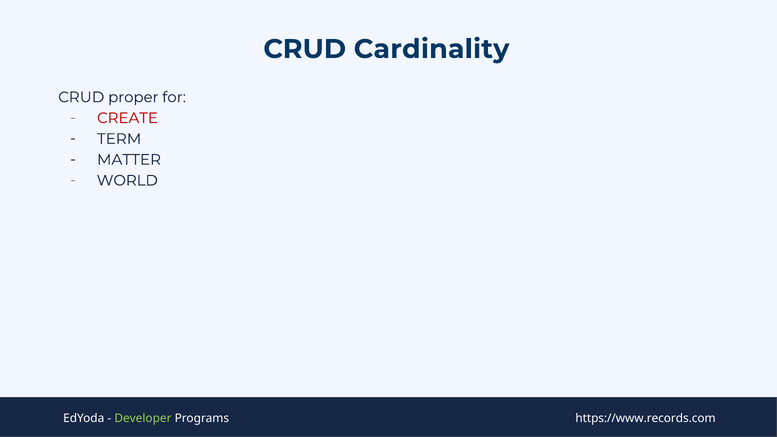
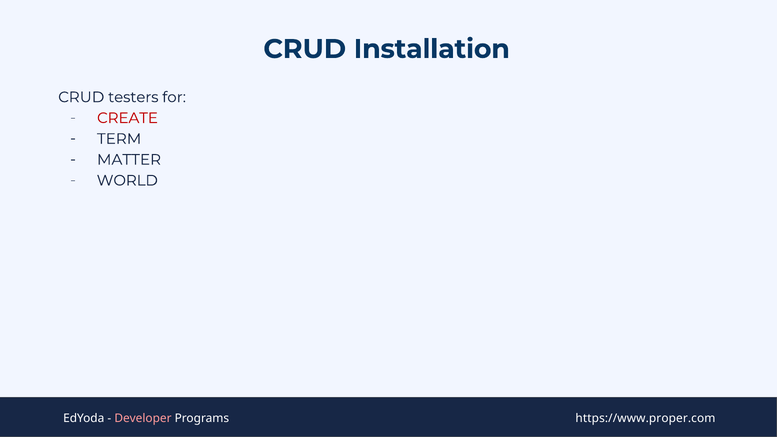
Cardinality: Cardinality -> Installation (432, 49)
proper: proper -> testers (133, 97)
Developer colour: light green -> pink (143, 418)
https://www.records.com: https://www.records.com -> https://www.proper.com (645, 418)
